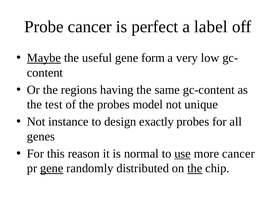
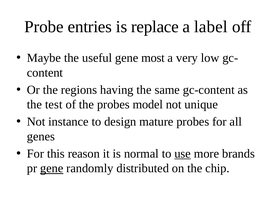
Probe cancer: cancer -> entries (90, 27)
perfect: perfect -> replace (155, 27)
Maybe underline: present -> none (44, 58)
form: form -> most (153, 58)
exactly: exactly -> mature (156, 122)
more cancer: cancer -> brands (238, 154)
the underline: present -> none (195, 168)
